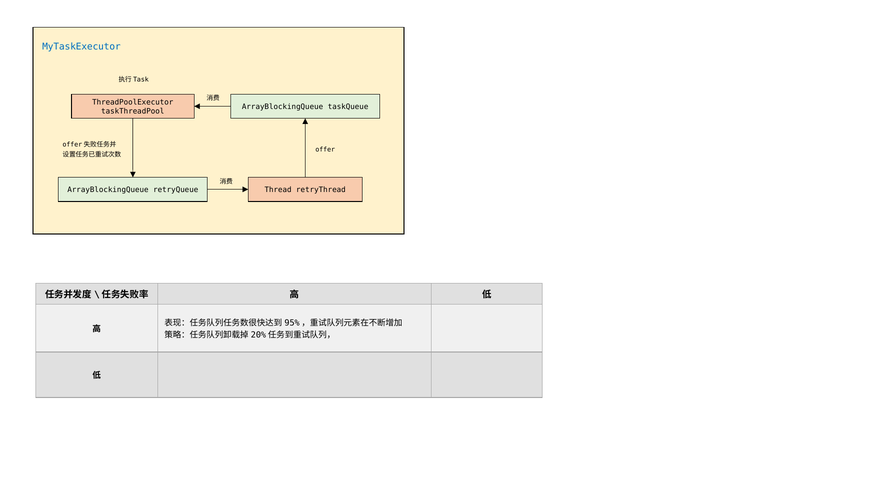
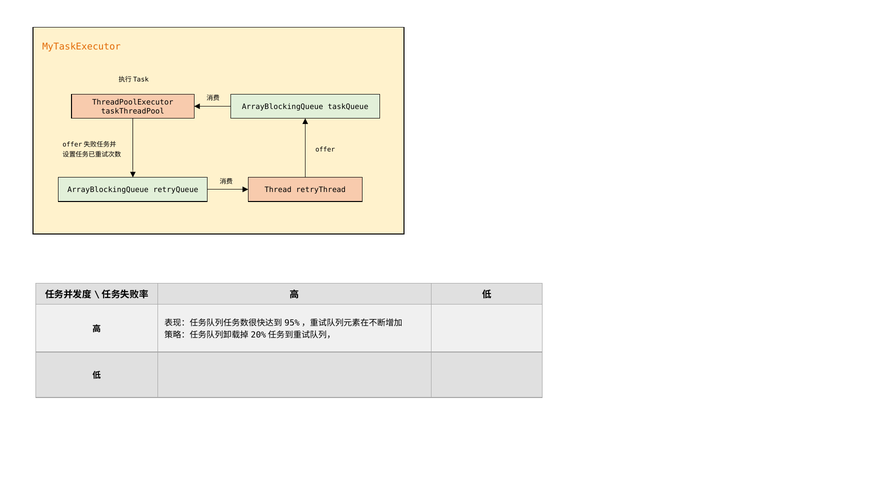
MyTaskExecutor colour: blue -> orange (81, 46)
